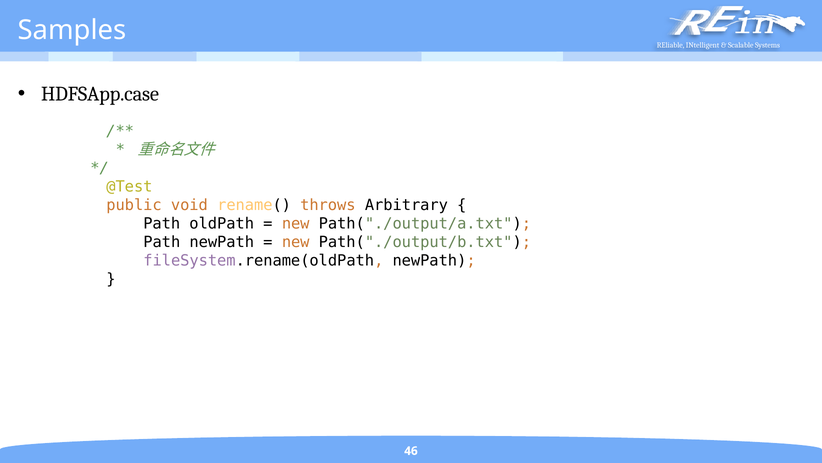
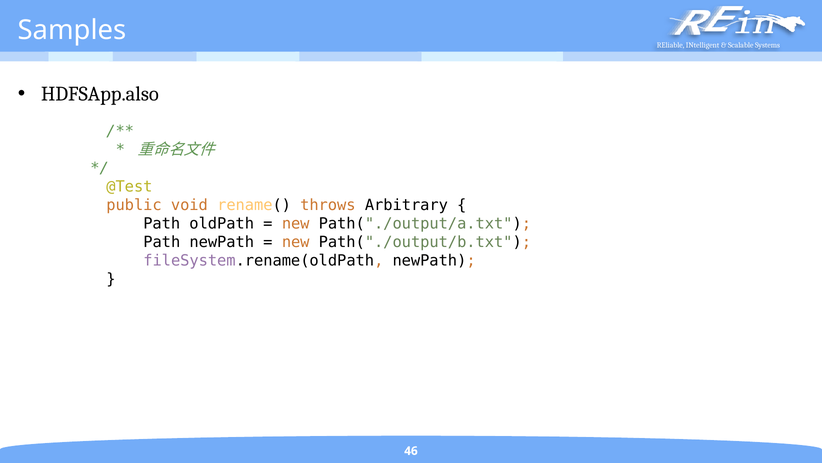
HDFSApp.case: HDFSApp.case -> HDFSApp.also (100, 94)
